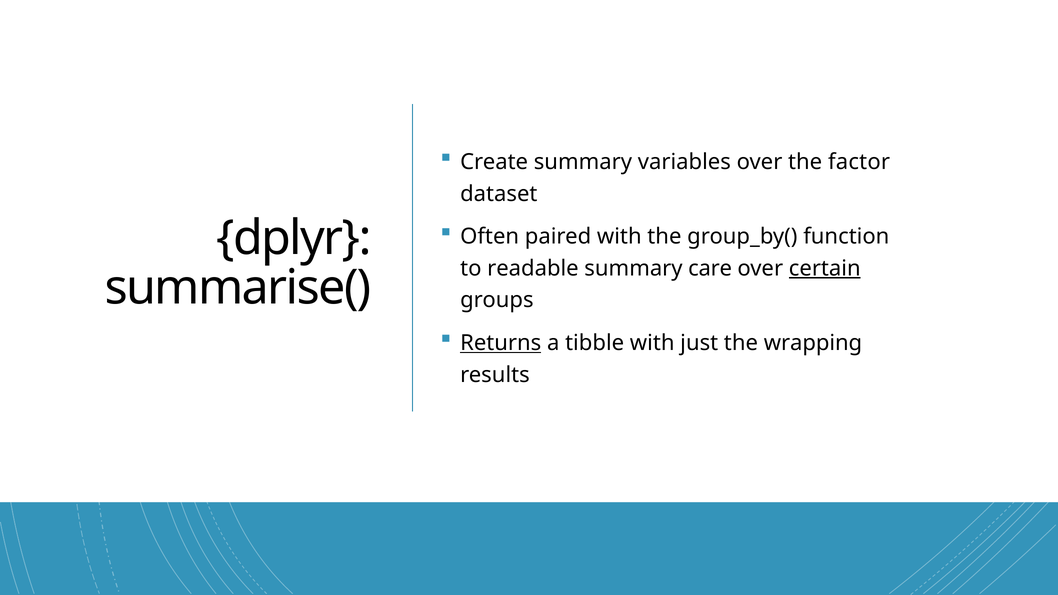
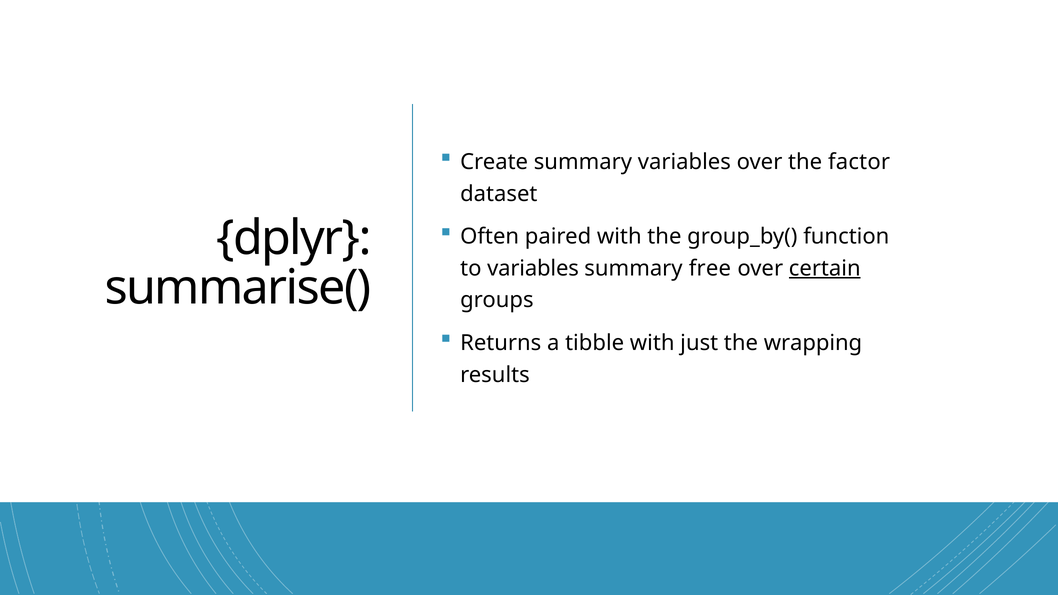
to readable: readable -> variables (533, 268)
care: care -> free (710, 268)
Returns underline: present -> none (501, 343)
